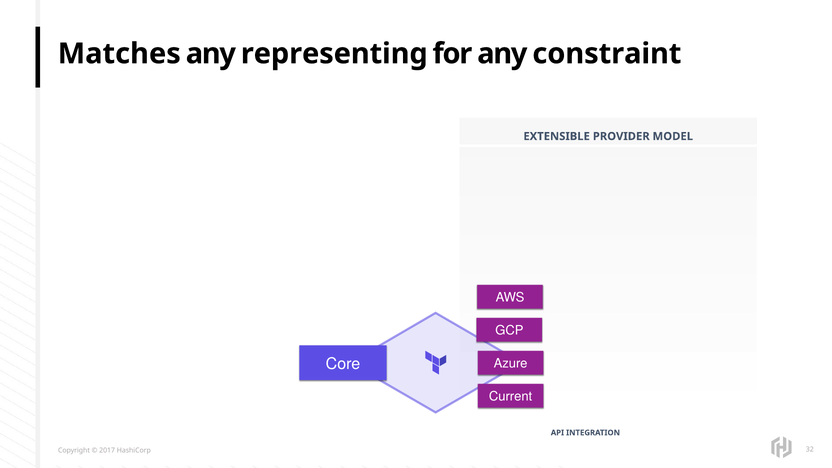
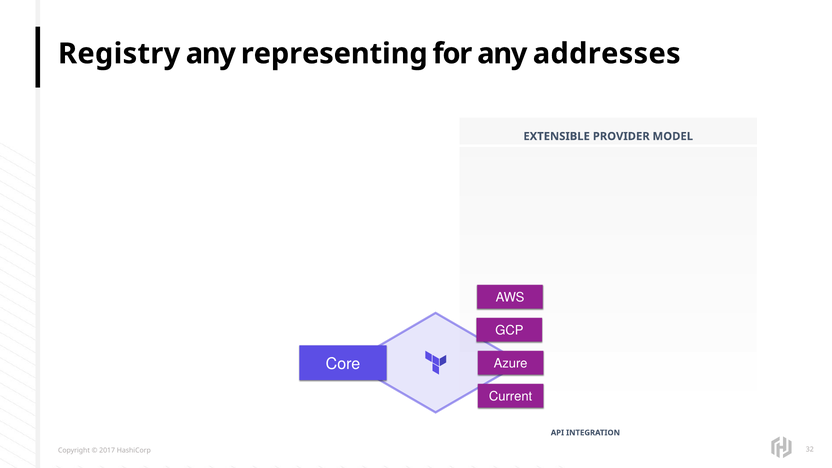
Matches: Matches -> Registry (119, 54)
constraint: constraint -> addresses (607, 54)
